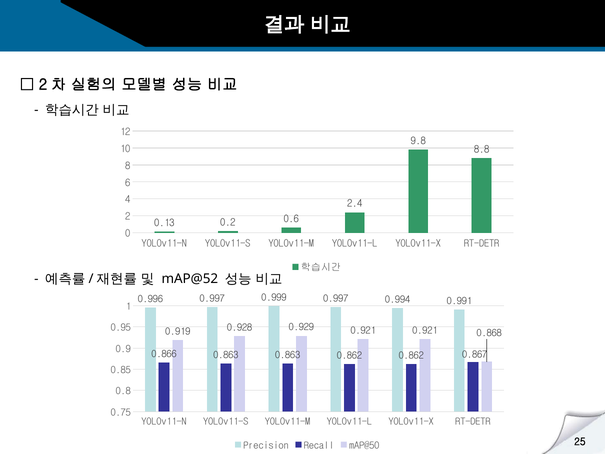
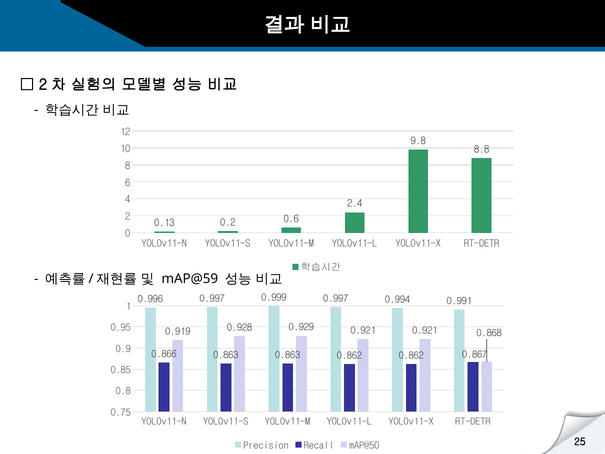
mAP@52: mAP@52 -> mAP@59 (190, 279)
